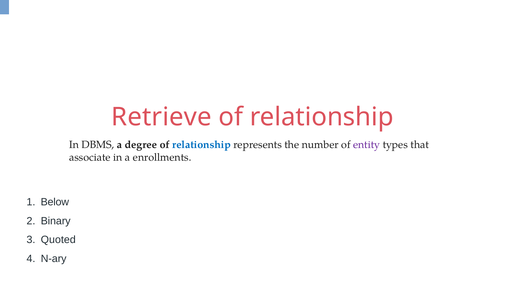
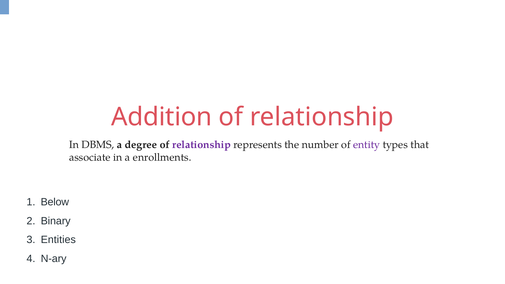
Retrieve: Retrieve -> Addition (162, 117)
relationship colour: blue -> purple (202, 145)
Quoted: Quoted -> Entities (58, 240)
